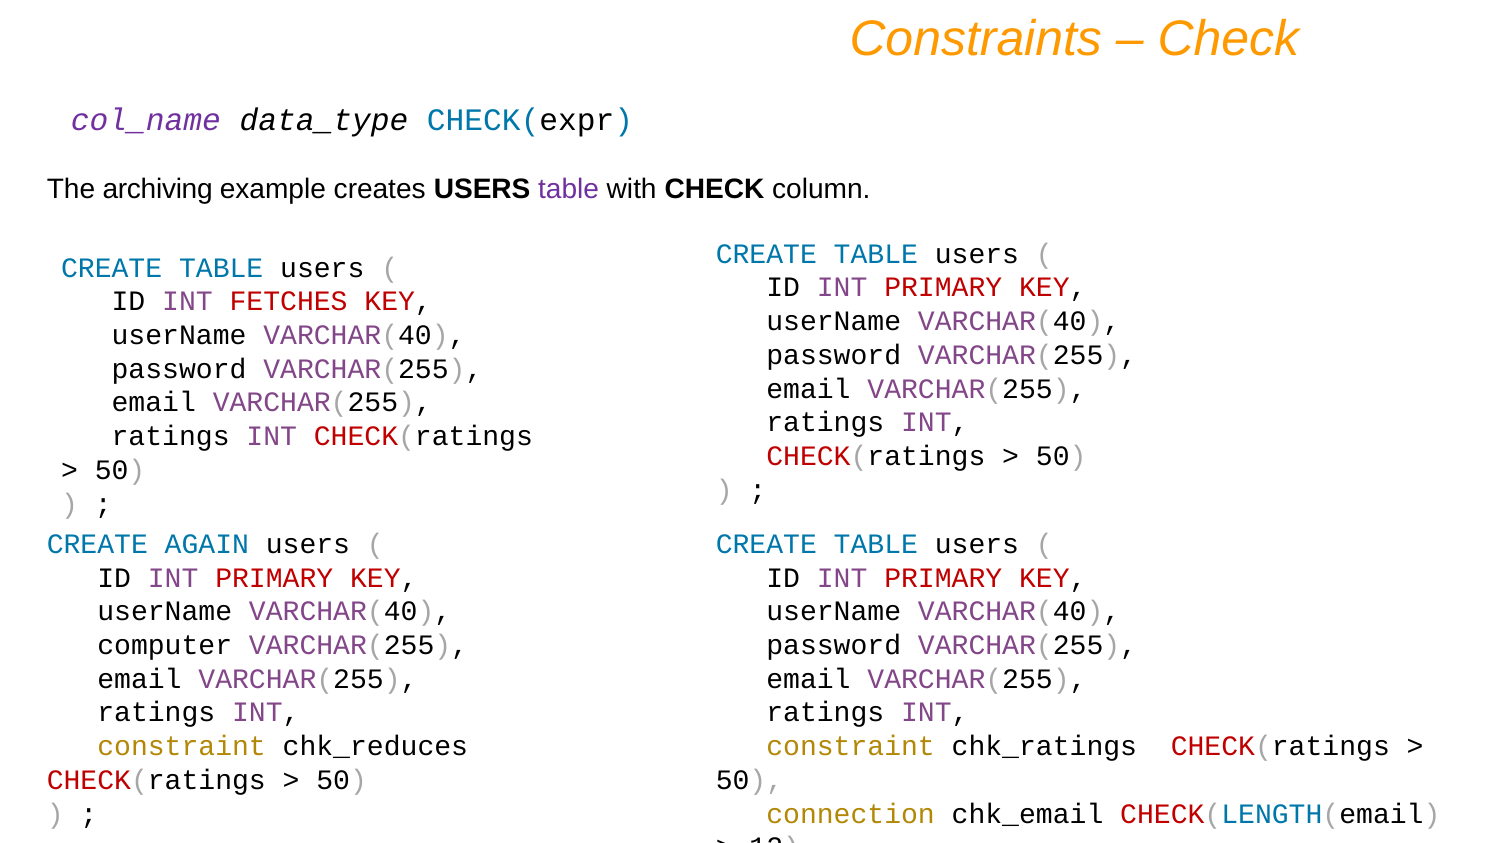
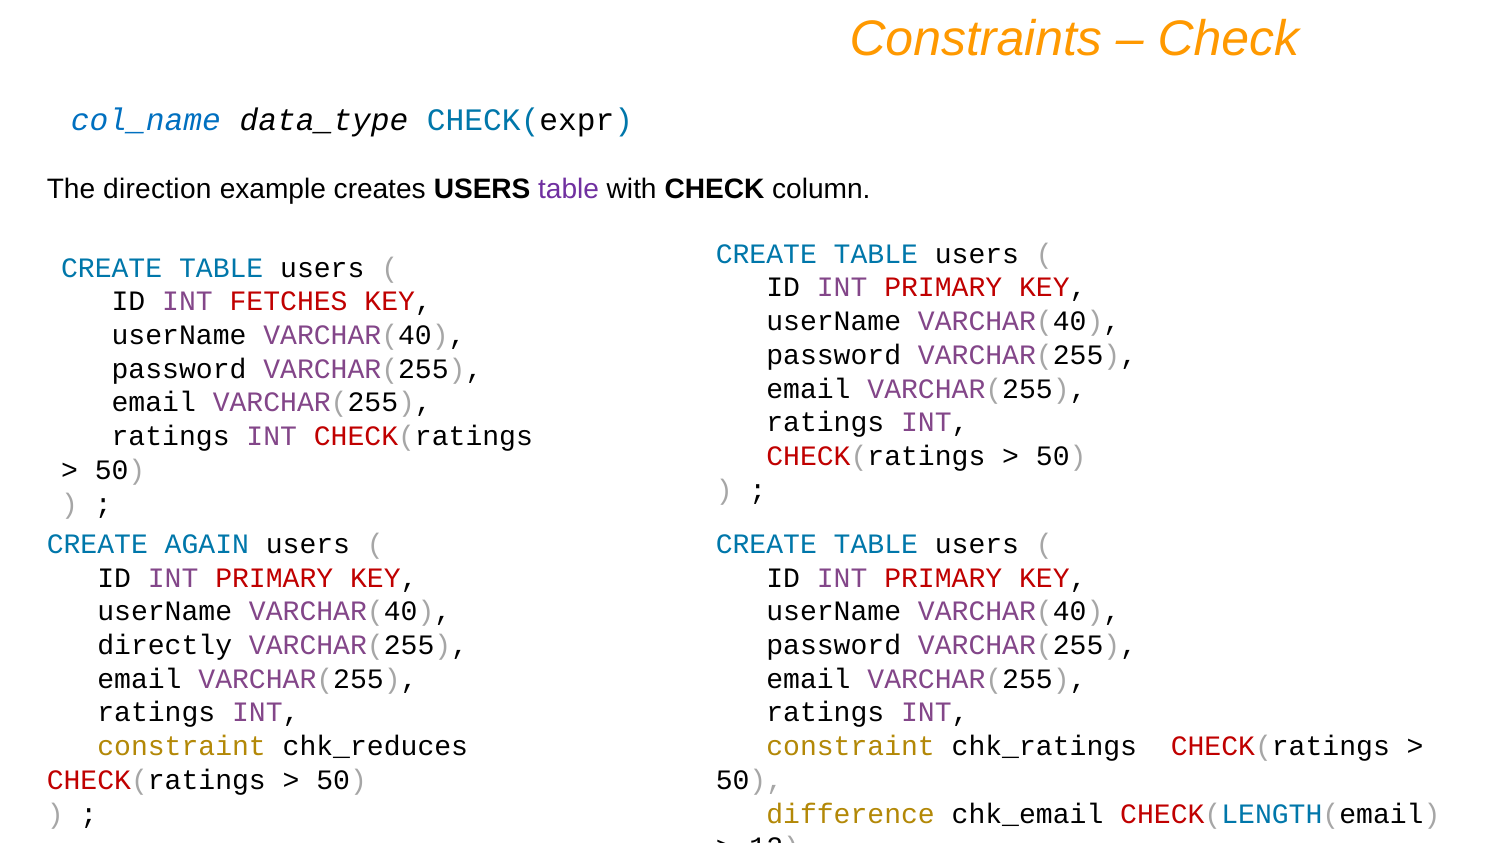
col_name colour: purple -> blue (146, 120)
archiving: archiving -> direction (157, 189)
computer: computer -> directly (165, 645)
connection: connection -> difference (851, 813)
